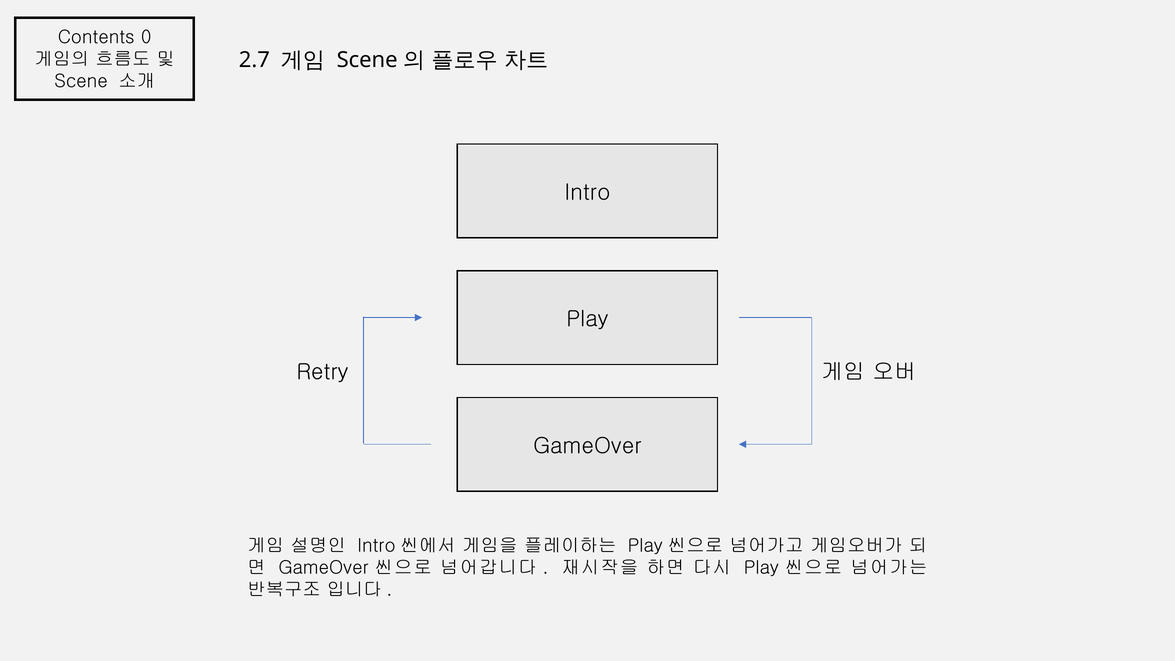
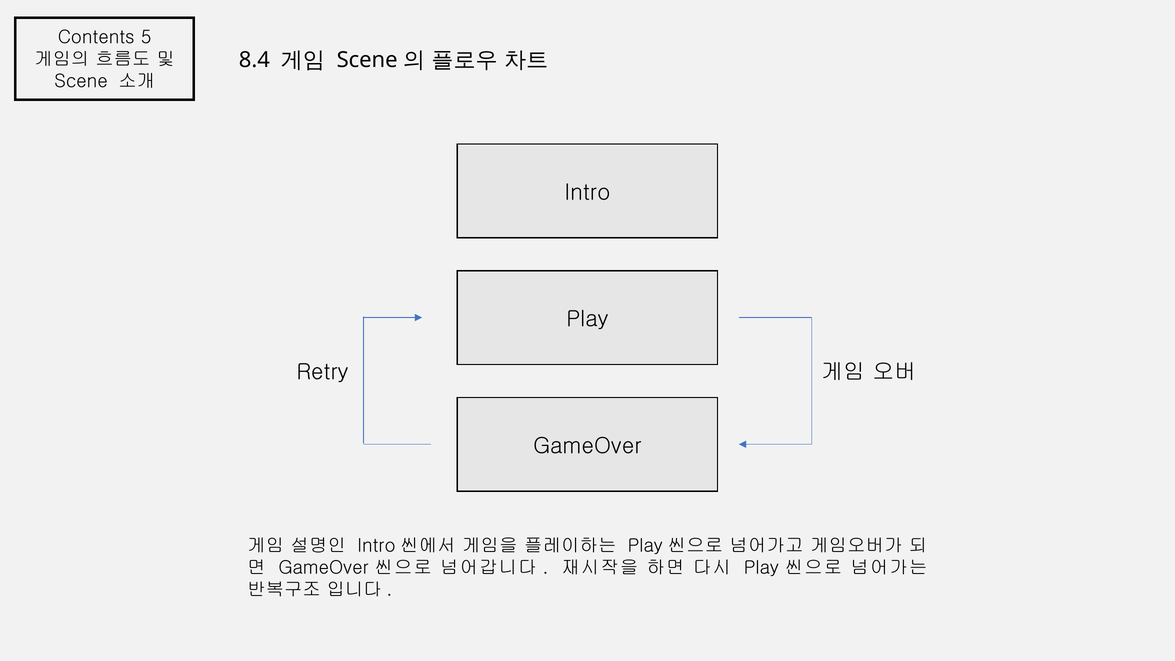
0: 0 -> 5 (146, 37)
2.7: 2.7 -> 8.4 (254, 60)
